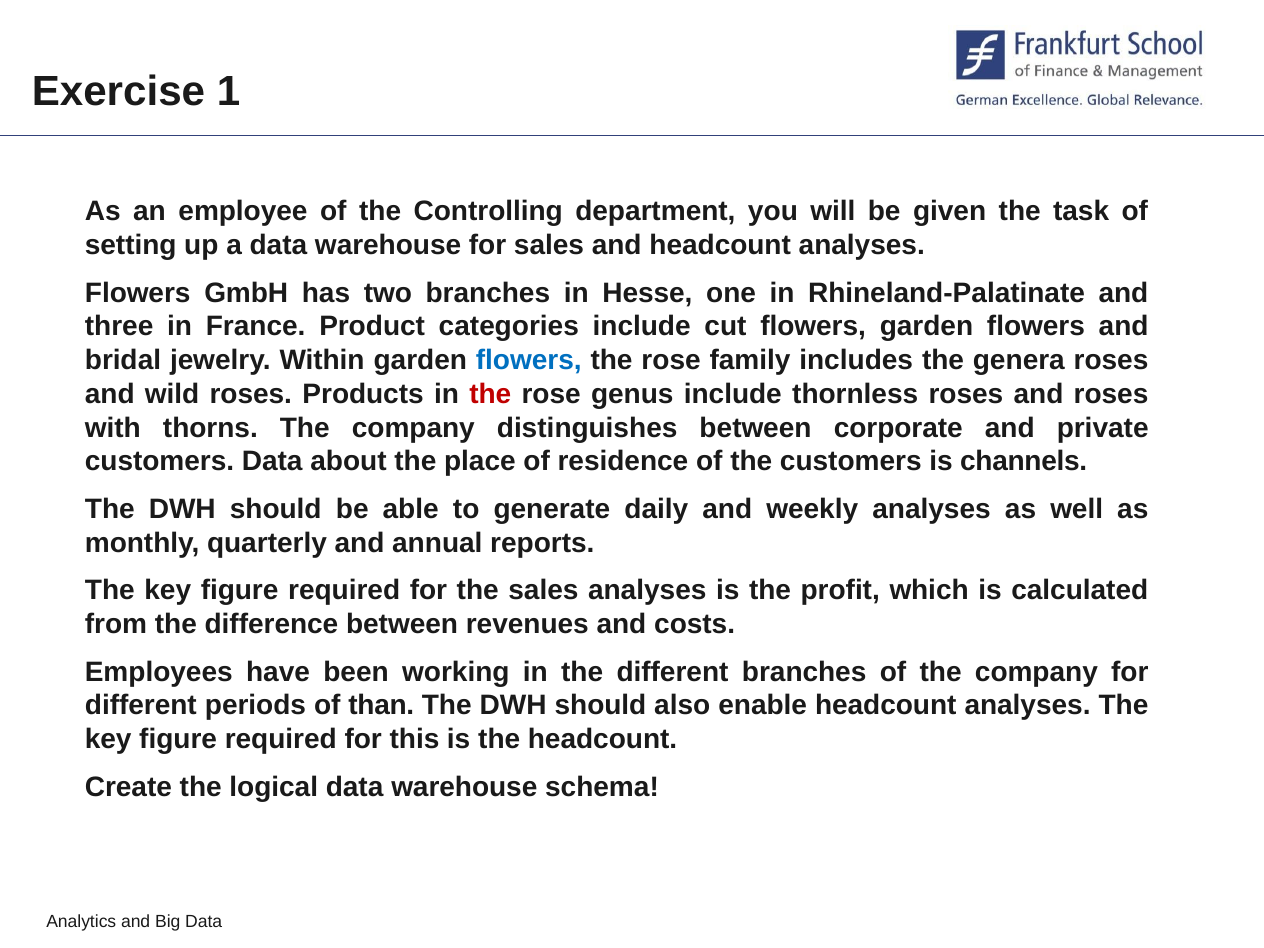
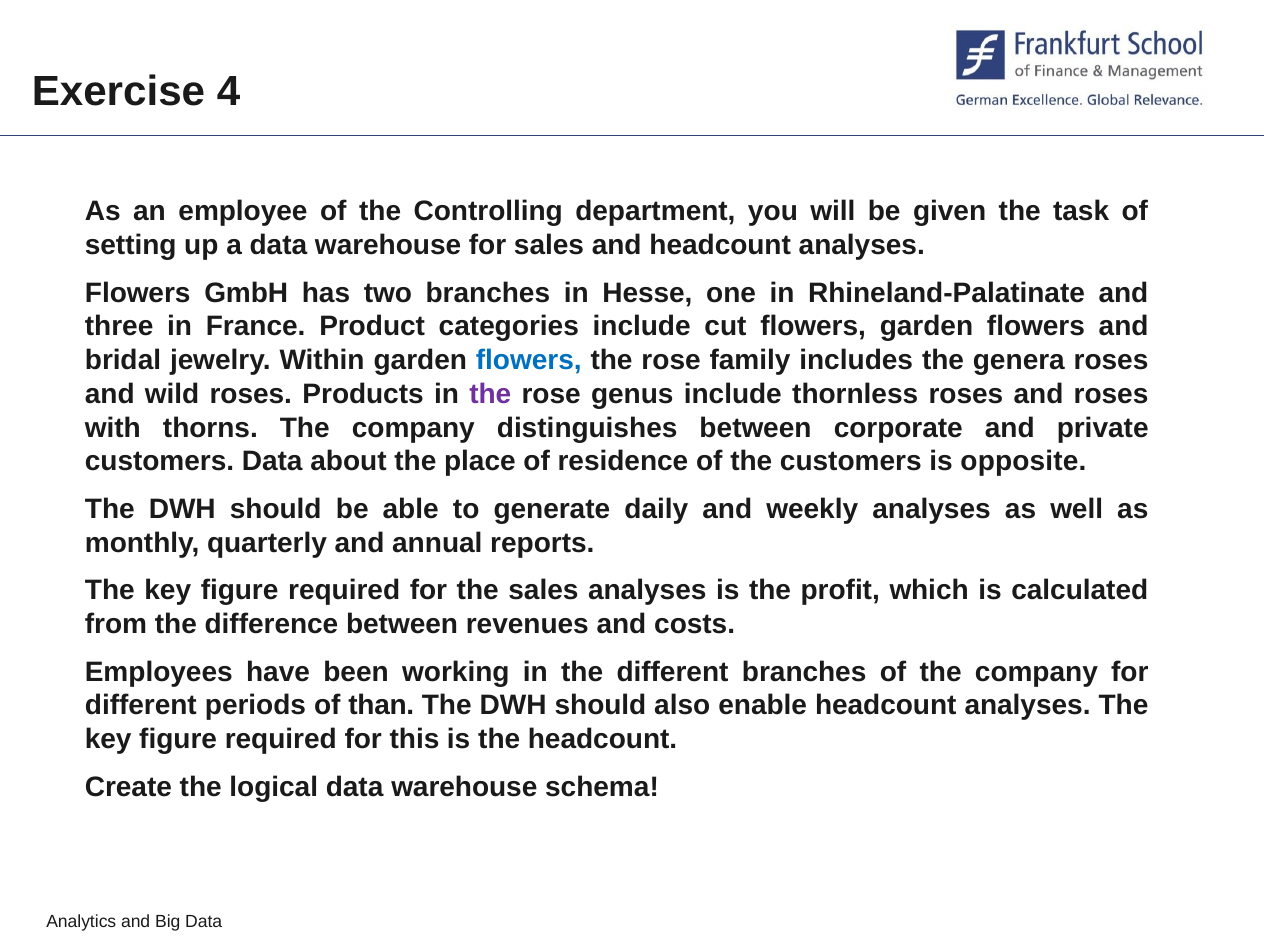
1: 1 -> 4 (229, 92)
the colour: red -> purple (490, 394)
channels: channels -> opposite (1023, 461)
